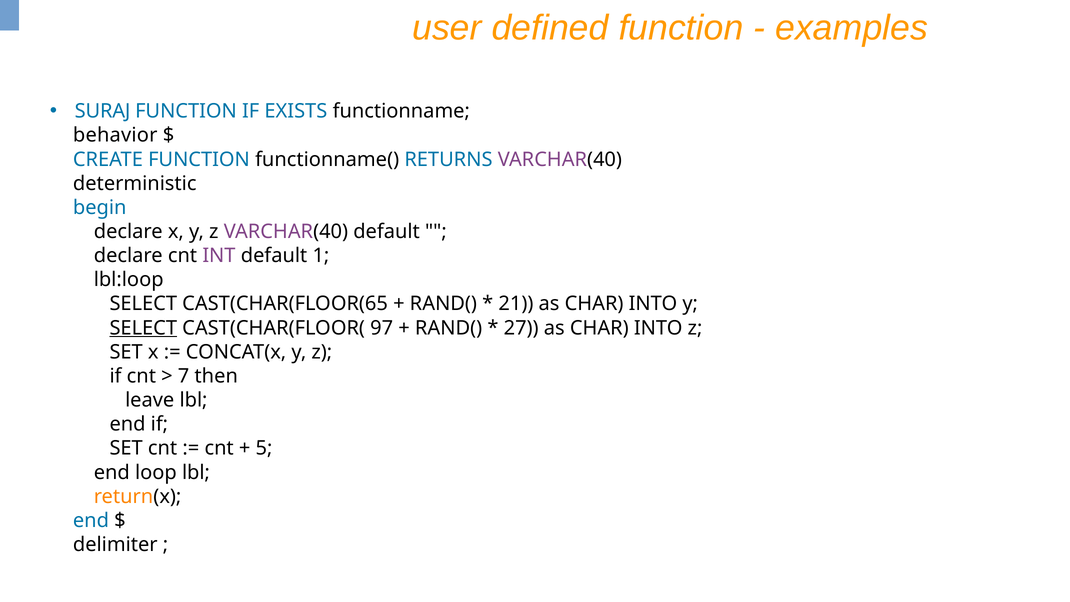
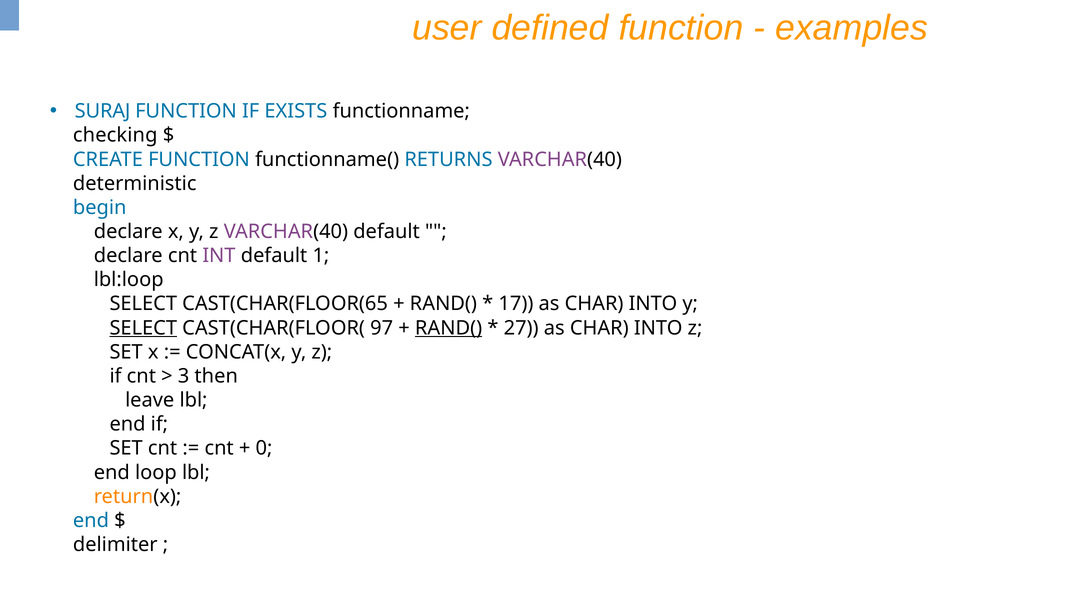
behavior: behavior -> checking (115, 135)
21: 21 -> 17 (516, 304)
RAND( underline: none -> present (449, 328)
7: 7 -> 3 (184, 376)
5: 5 -> 0 (264, 448)
